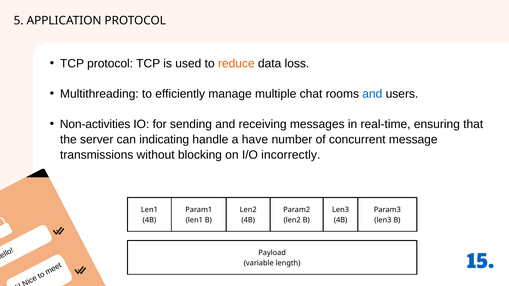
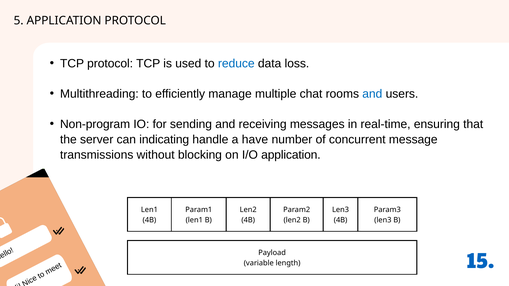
reduce colour: orange -> blue (236, 63)
Non-activities: Non-activities -> Non-program (95, 124)
I/O incorrectly: incorrectly -> application (291, 155)
